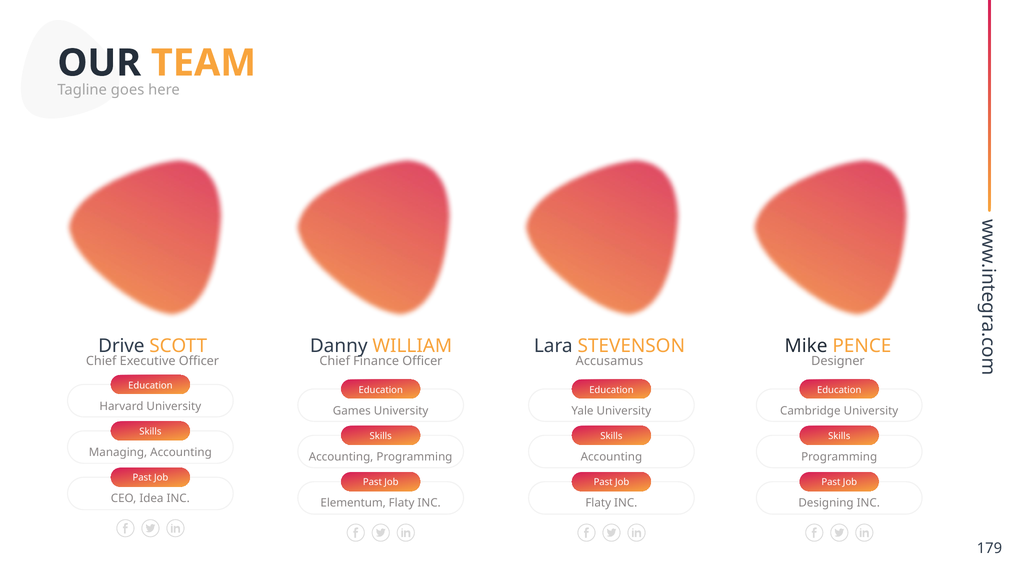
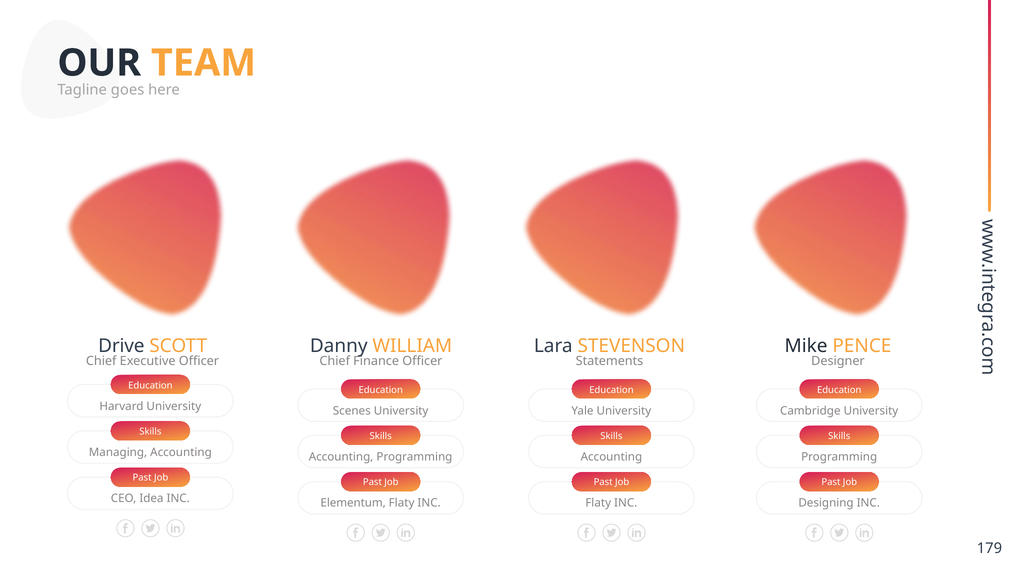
Accusamus: Accusamus -> Statements (610, 361)
Games: Games -> Scenes (352, 411)
